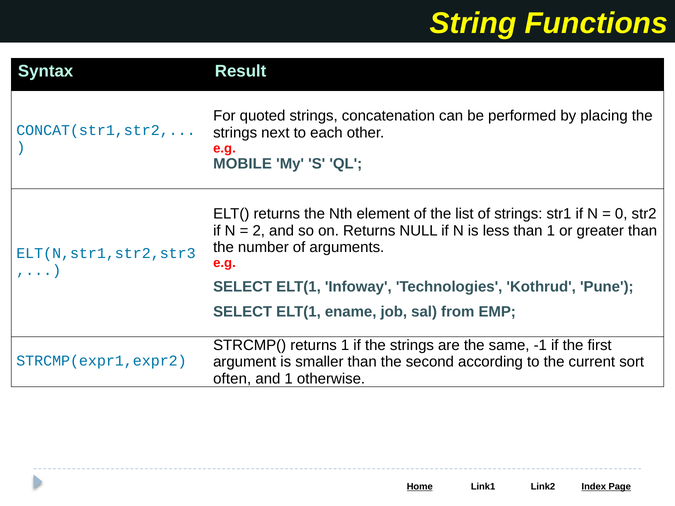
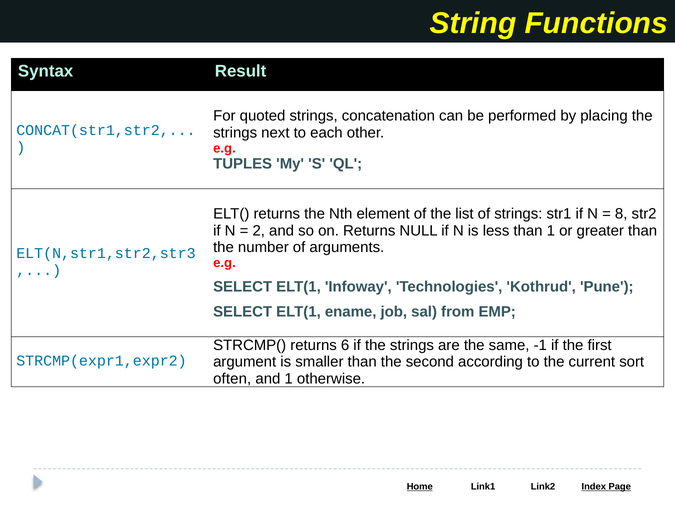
MOBILE: MOBILE -> TUPLES (243, 164)
0: 0 -> 8 (621, 214)
returns 1: 1 -> 6 (345, 345)
